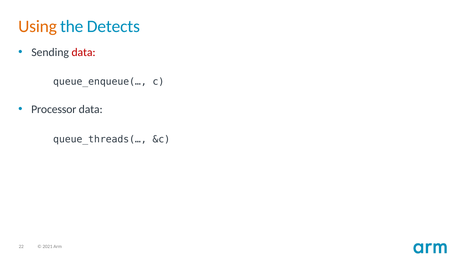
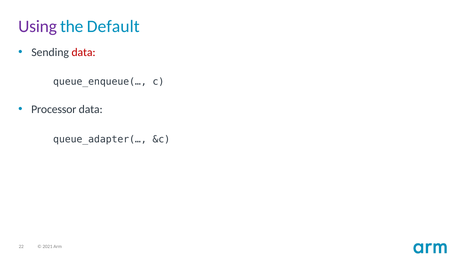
Using colour: orange -> purple (38, 27)
Detects: Detects -> Default (113, 27)
queue_threads(…: queue_threads(… -> queue_adapter(… (100, 140)
